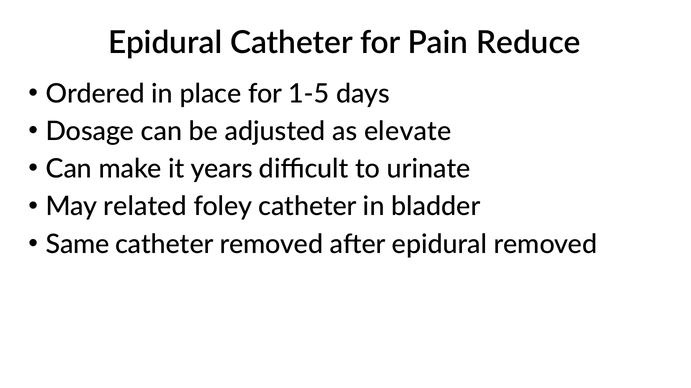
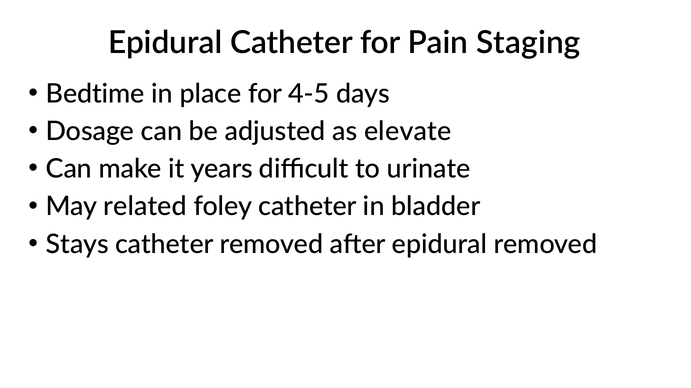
Reduce: Reduce -> Staging (528, 43)
Ordered: Ordered -> Bedtime (95, 94)
1-5: 1-5 -> 4-5 (309, 94)
Same: Same -> Stays (77, 245)
